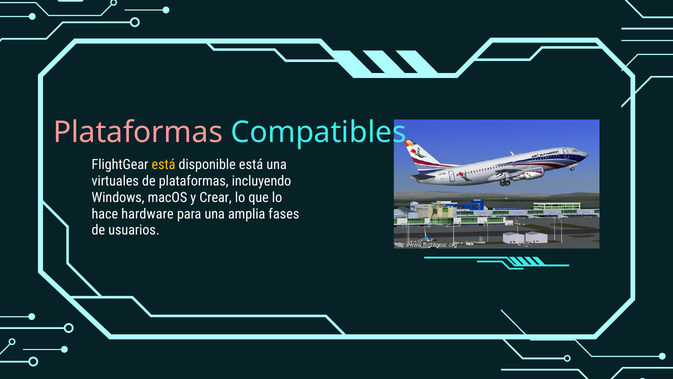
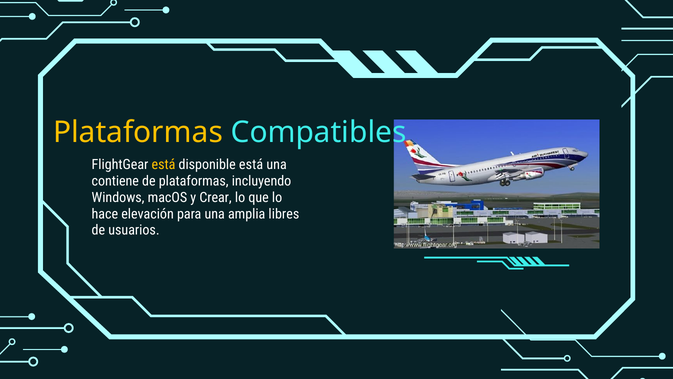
Plataformas colour: pink -> yellow (138, 132)
virtuales: virtuales -> contiene (115, 181)
hardware: hardware -> elevación (148, 214)
fases: fases -> libres (284, 214)
